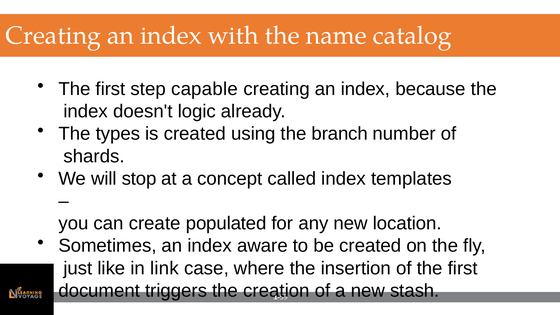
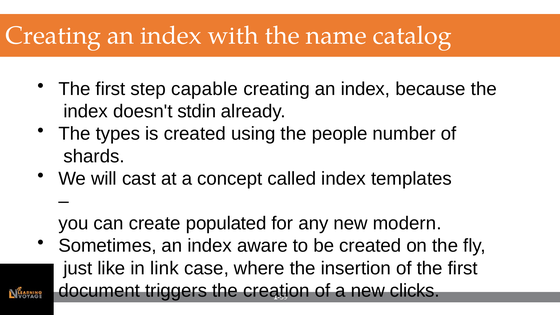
logic: logic -> stdin (197, 111)
branch: branch -> people (340, 134)
stop: stop -> cast (139, 179)
location: location -> modern (407, 223)
stash: stash -> clicks (415, 291)
